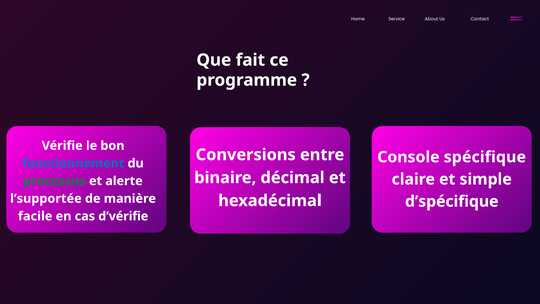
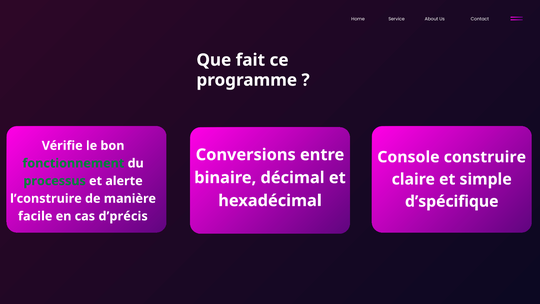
spécifique: spécifique -> construire (485, 157)
fonctionnement colour: blue -> green (73, 163)
l’supportée: l’supportée -> l’construire (46, 198)
d’vérifie: d’vérifie -> d’précis (123, 216)
